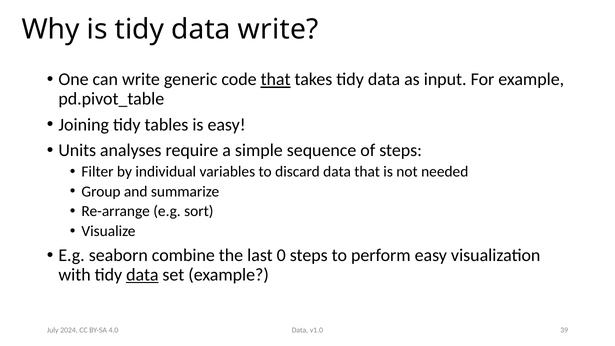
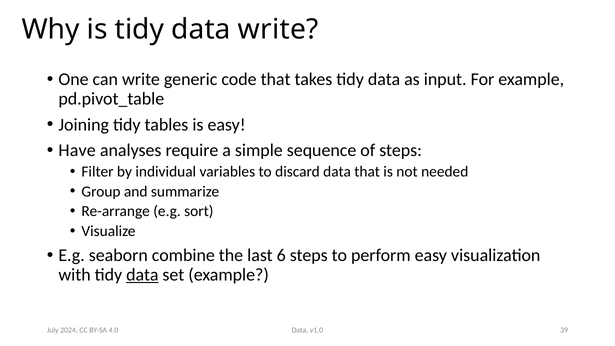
that underline: present -> none (276, 80)
Units: Units -> Have (77, 150)
0: 0 -> 6 (281, 255)
